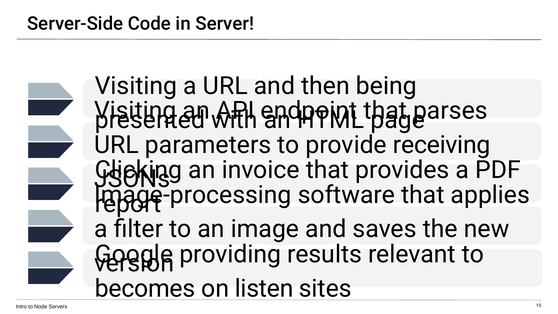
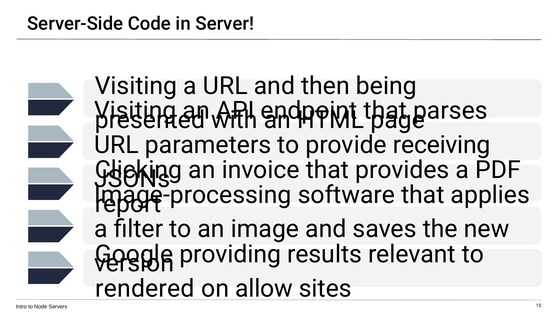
becomes: becomes -> rendered (145, 288)
listen: listen -> allow (264, 288)
